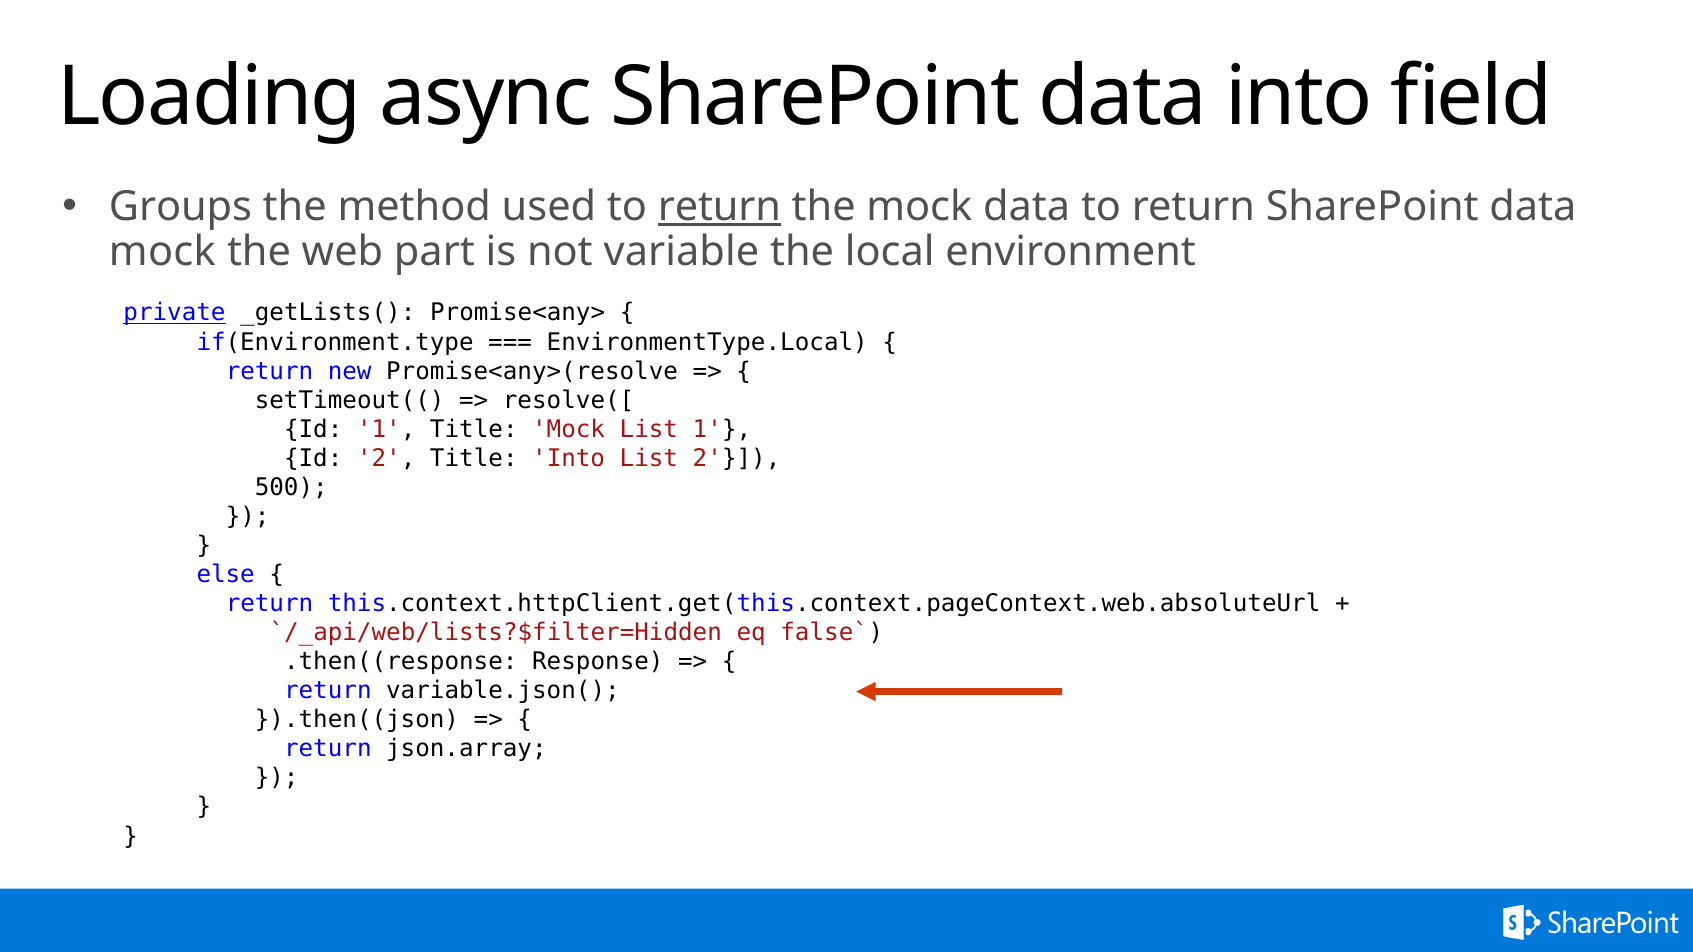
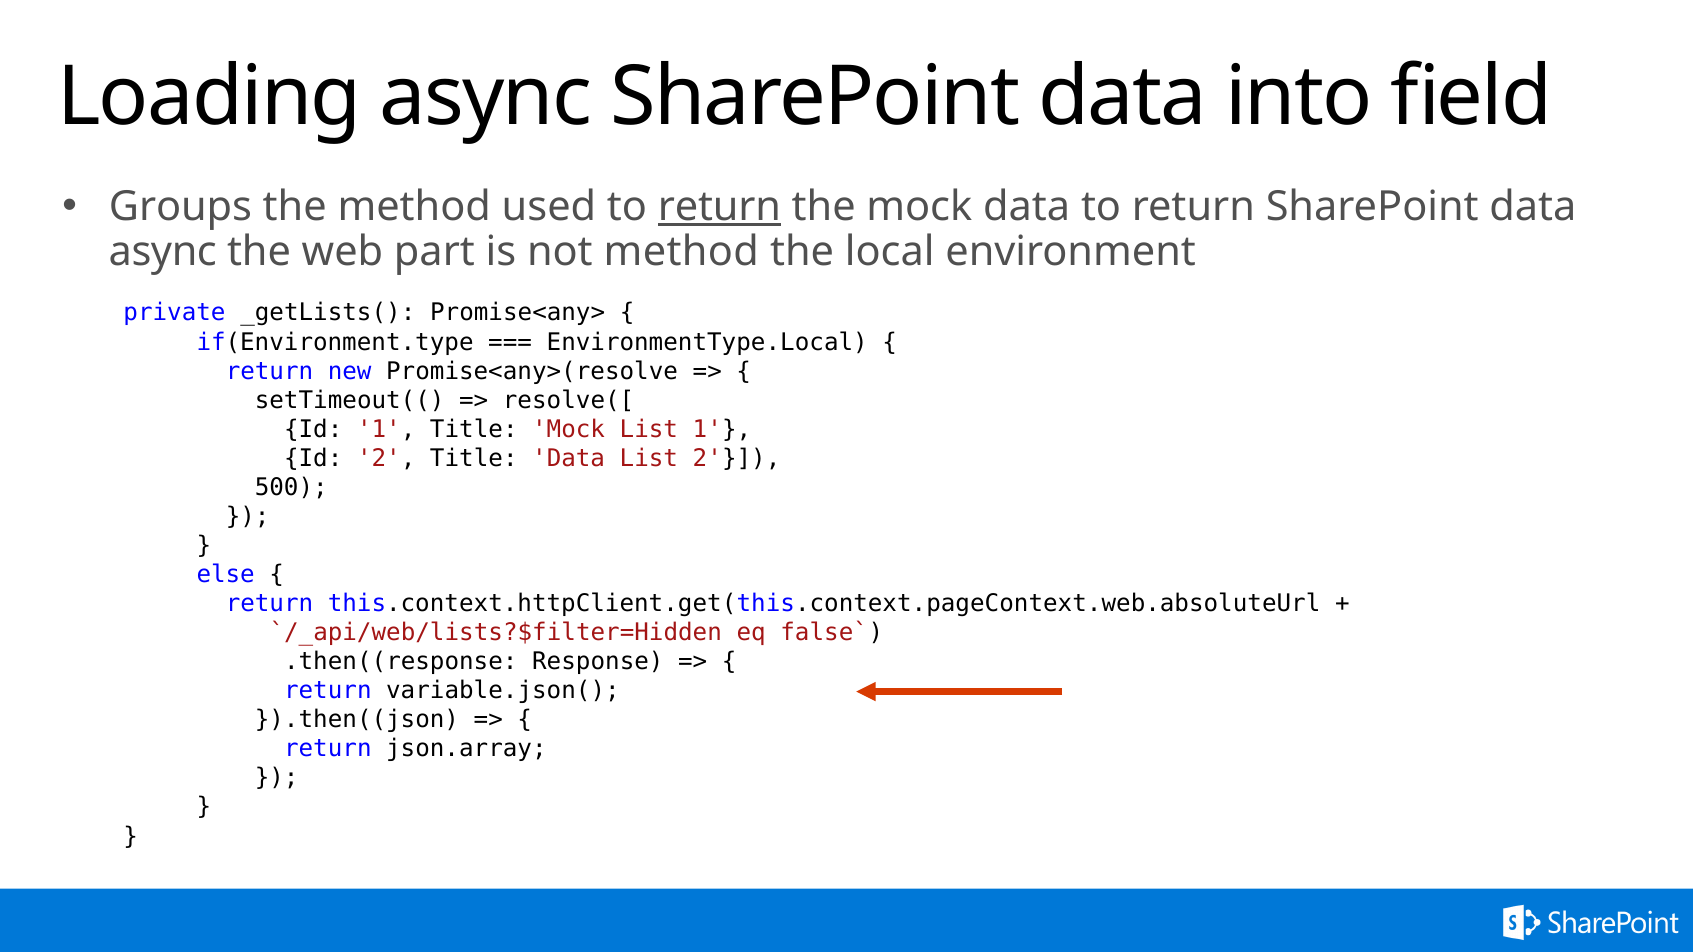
mock: mock -> async (163, 252)
not variable: variable -> method (681, 252)
private underline: present -> none (175, 313)
Title Into: Into -> Data (569, 458)
